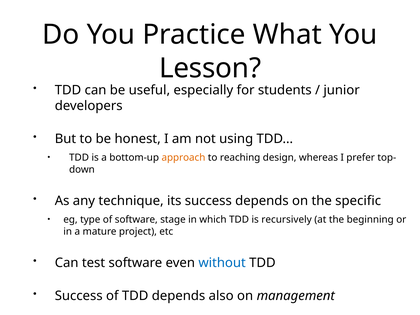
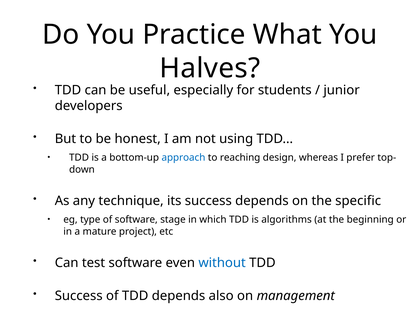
Lesson: Lesson -> Halves (210, 68)
approach colour: orange -> blue (183, 158)
recursively: recursively -> algorithms (287, 220)
